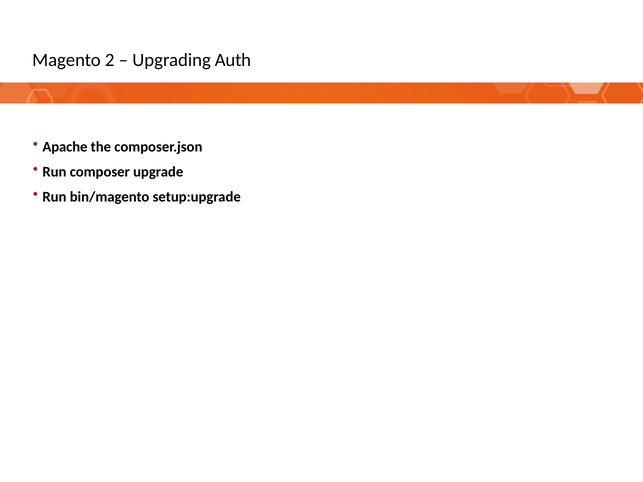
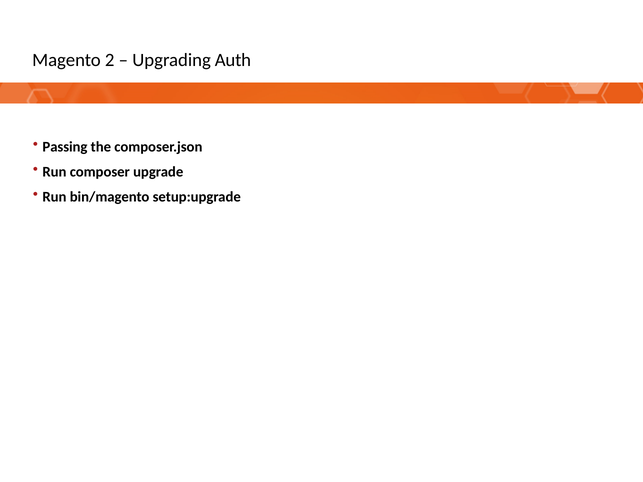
Apache: Apache -> Passing (65, 147)
